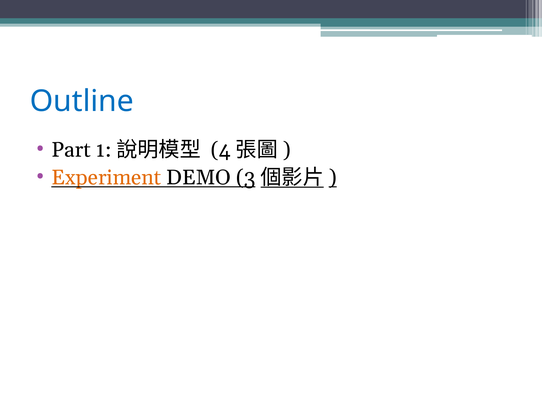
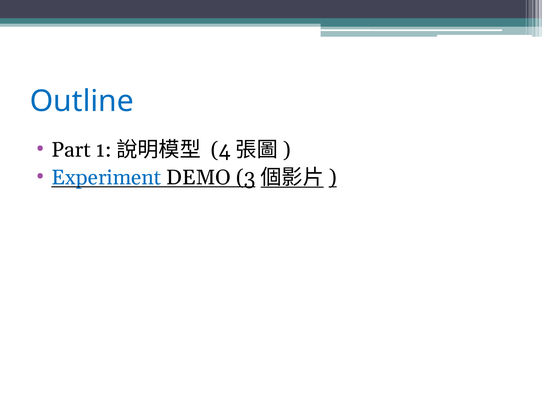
Experiment colour: orange -> blue (106, 178)
